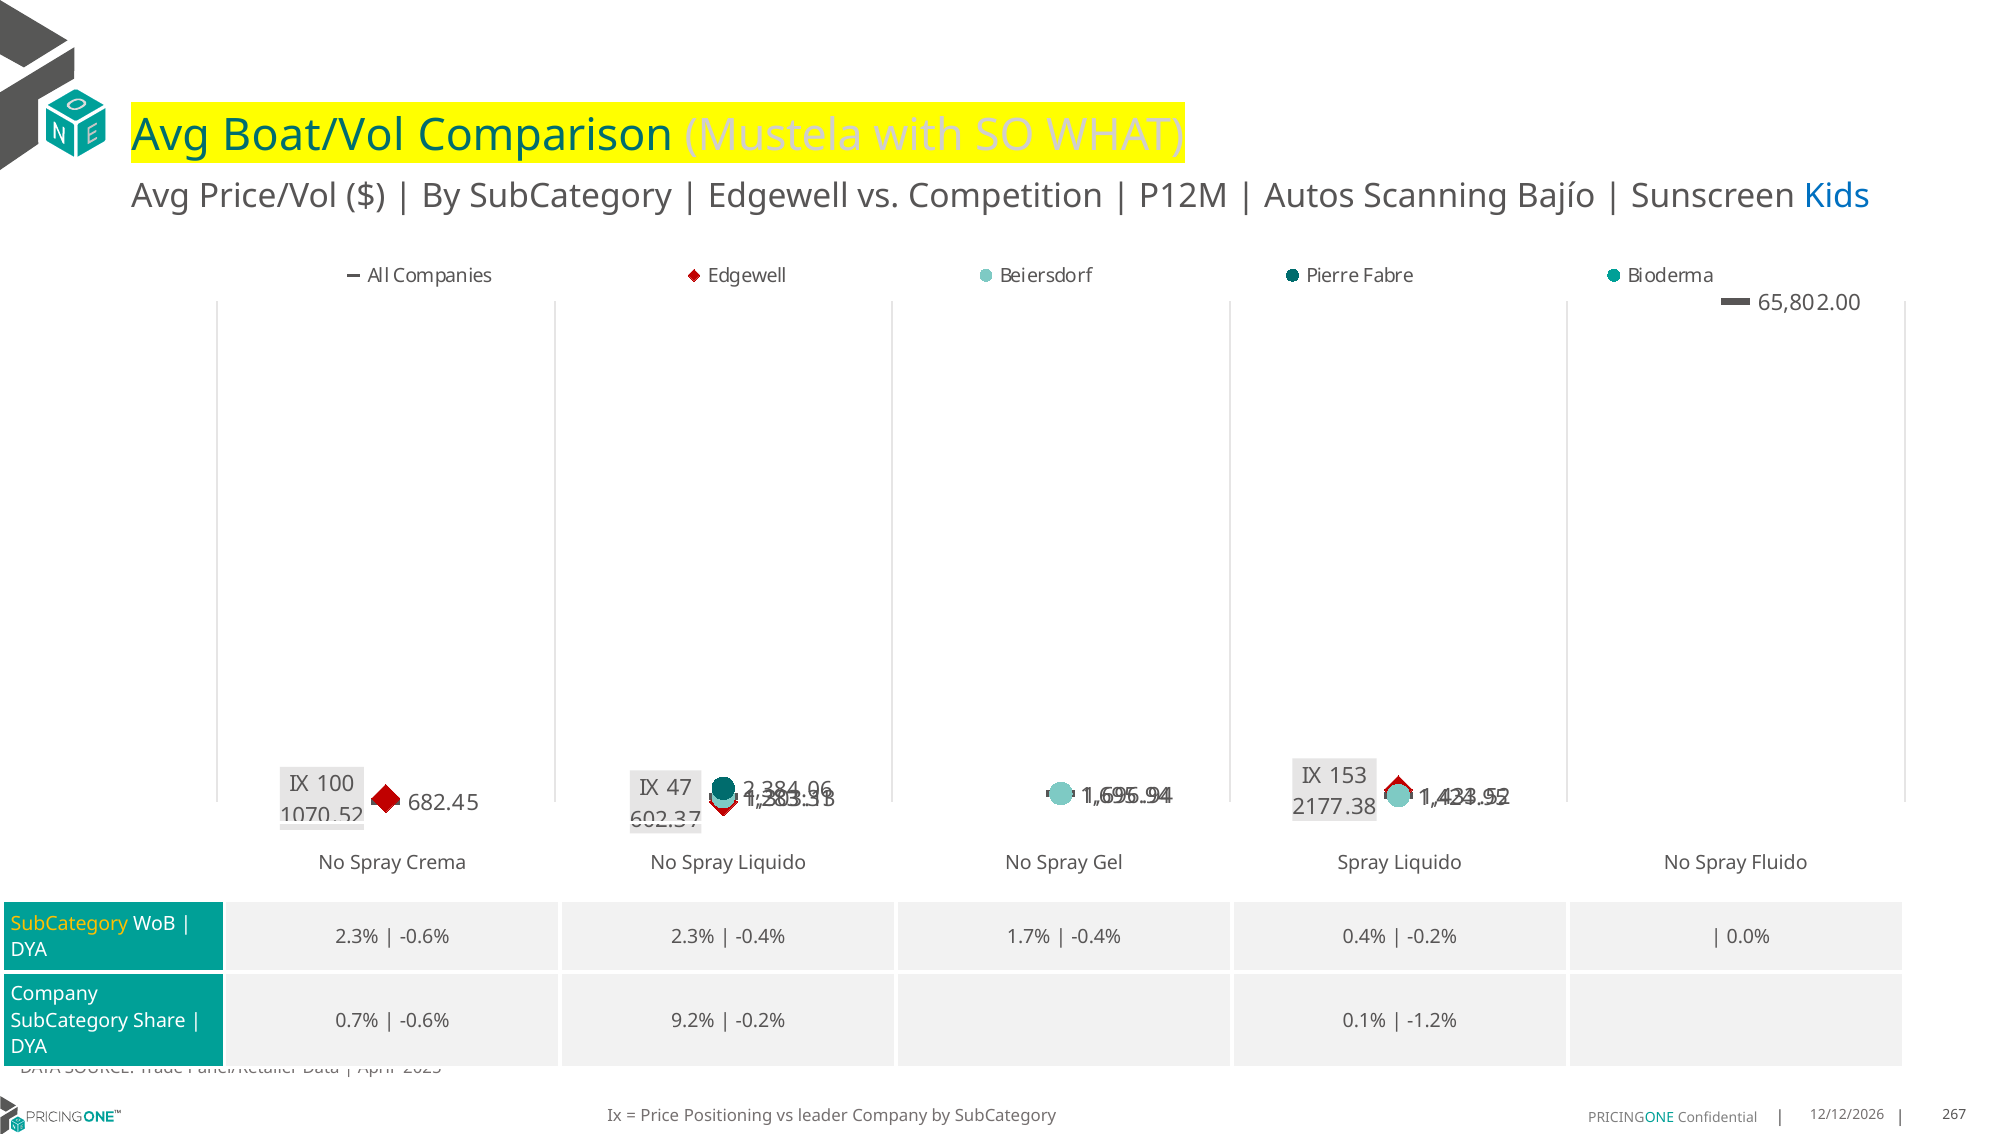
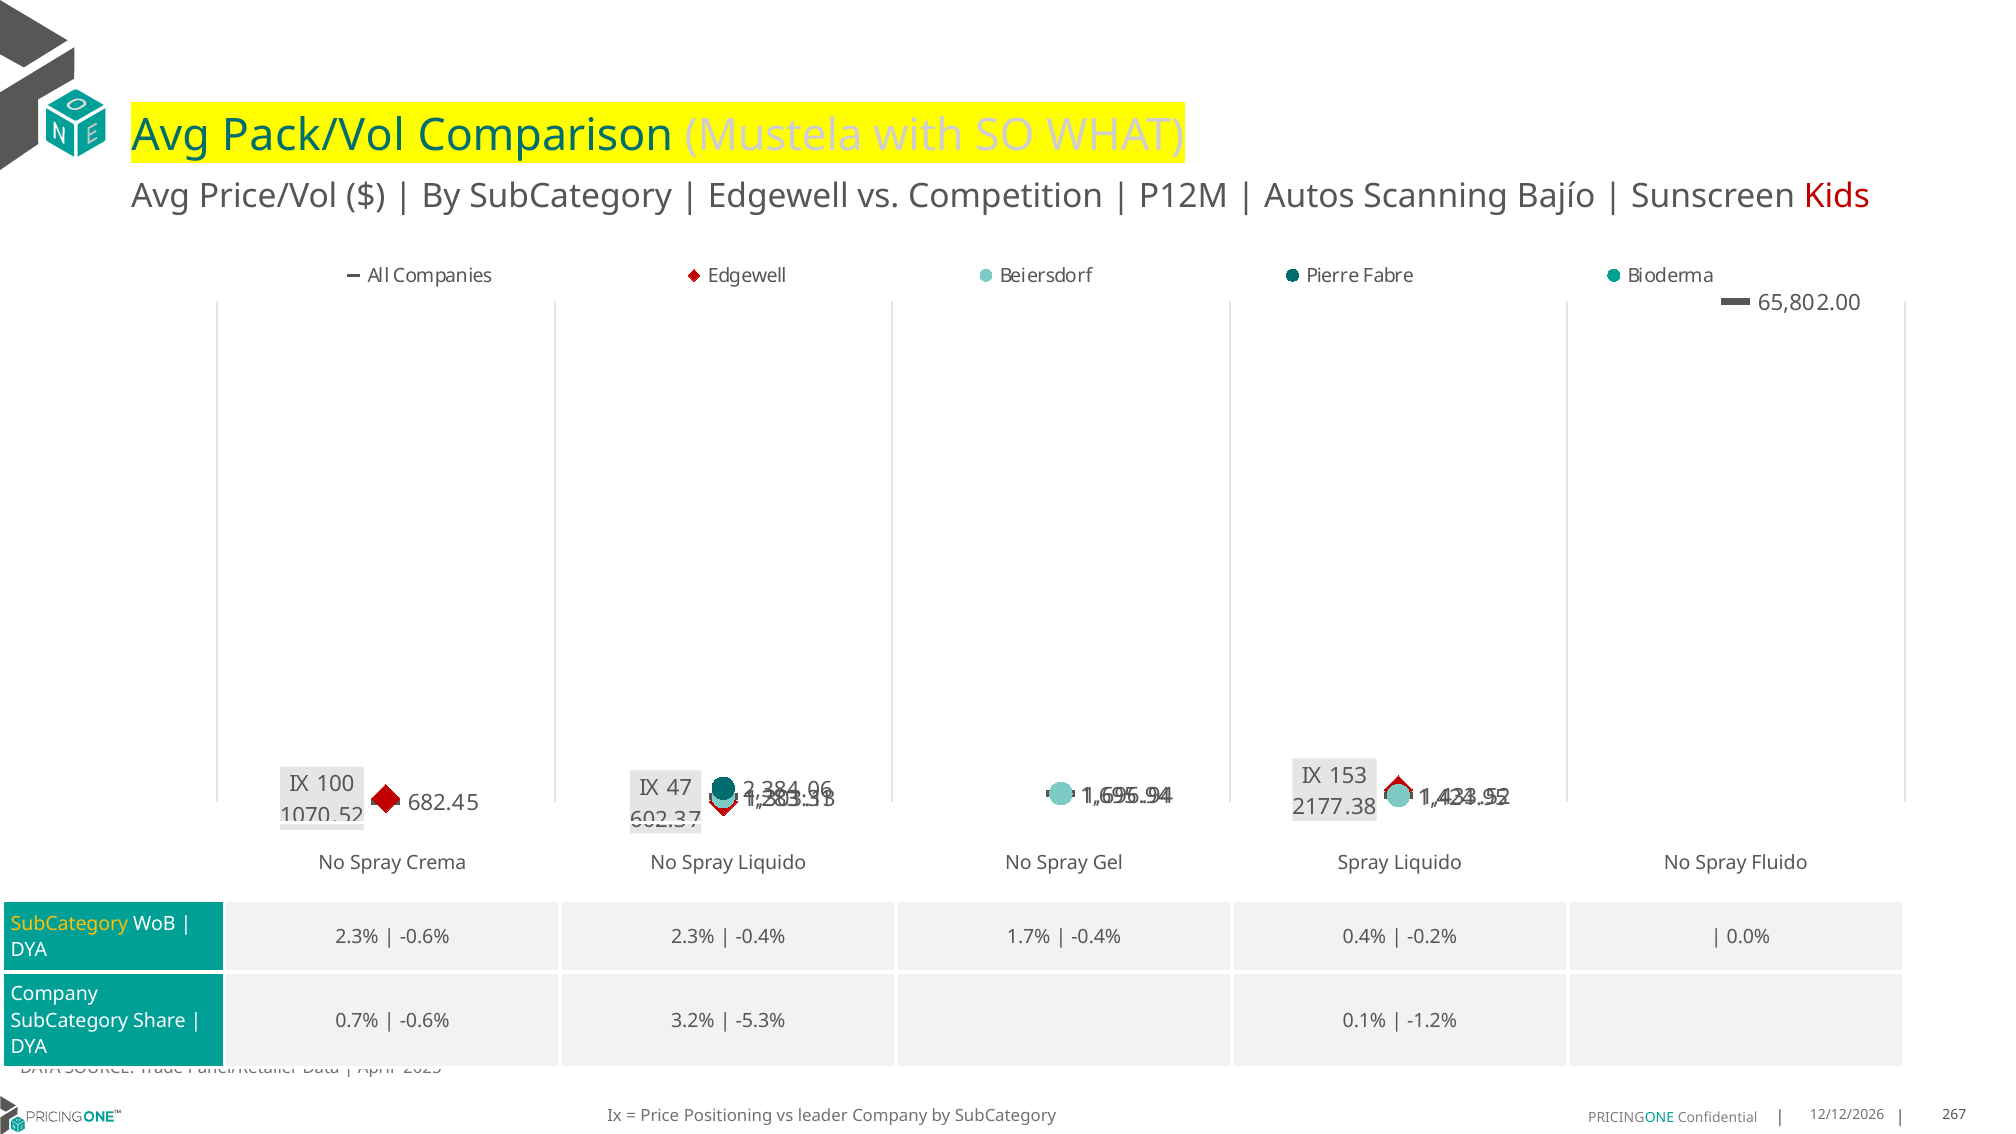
Boat/Vol: Boat/Vol -> Pack/Vol (313, 135)
Kids colour: blue -> red (1837, 197)
9.2%: 9.2% -> 3.2% (693, 1021)
-0.2%: -0.2% -> -5.3% (761, 1021)
